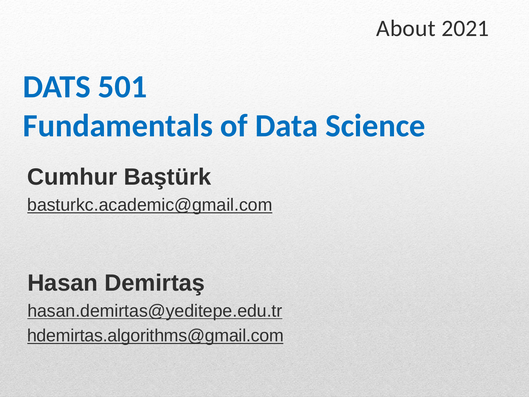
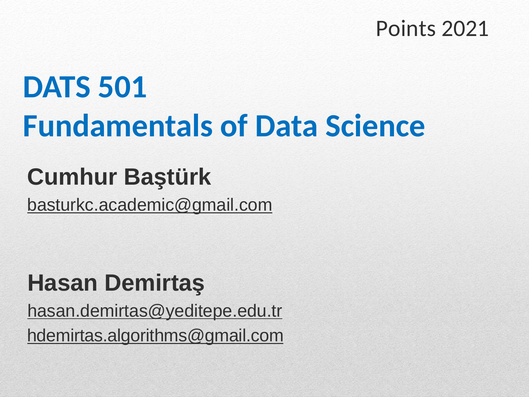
About: About -> Points (406, 28)
